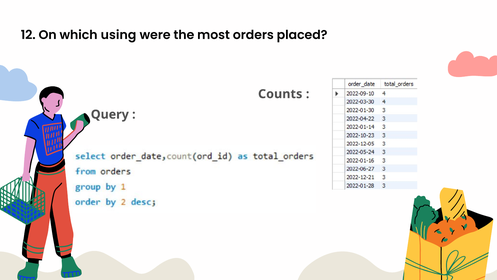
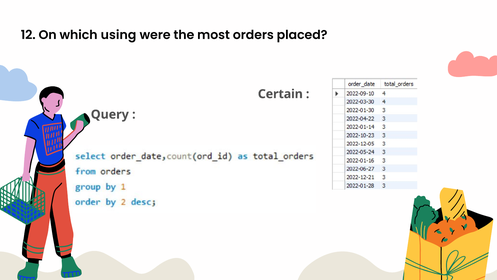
Counts: Counts -> Certain (280, 94)
